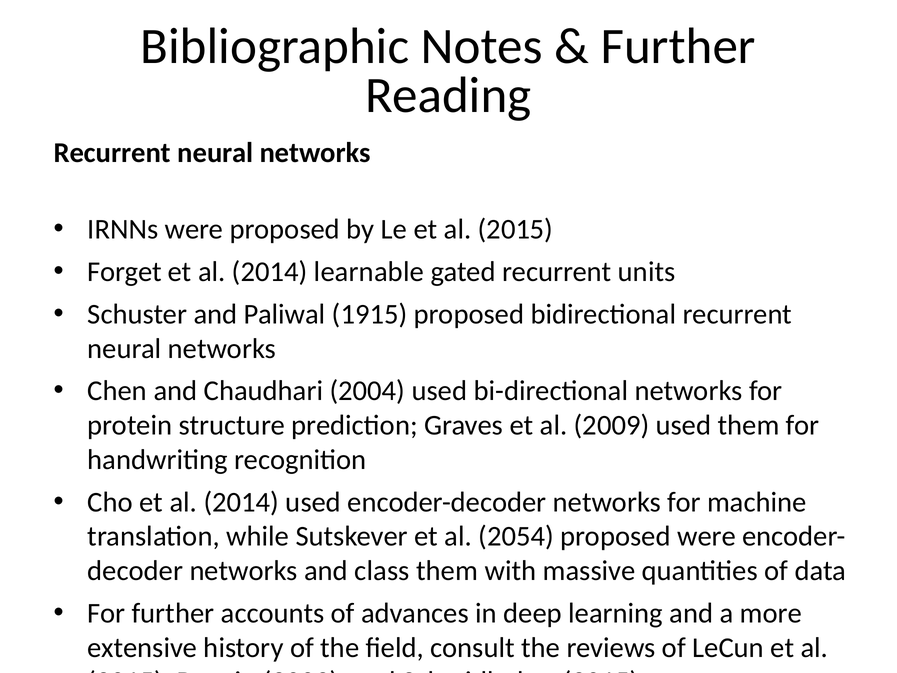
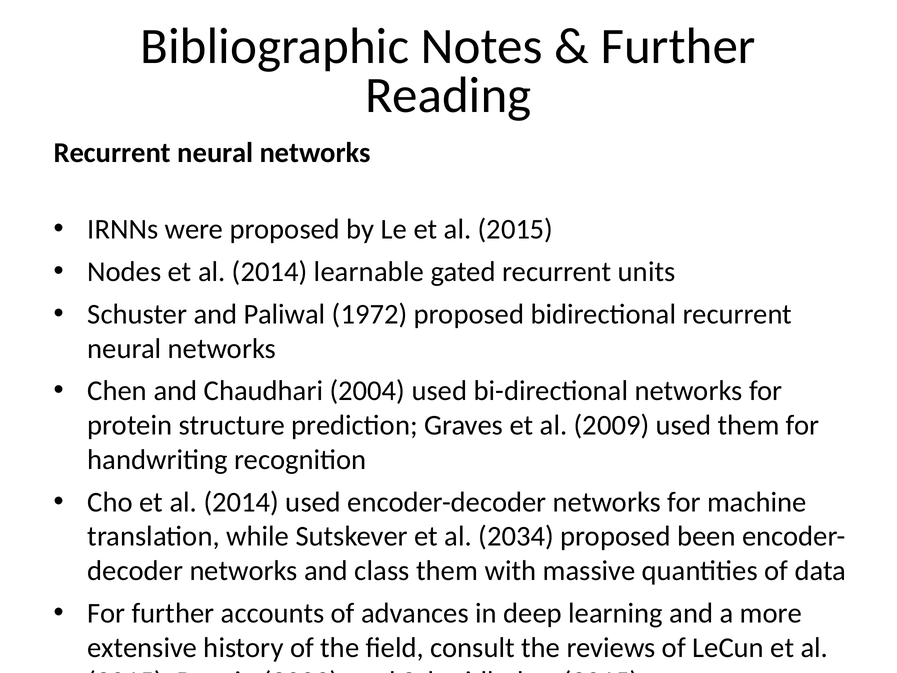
Forget: Forget -> Nodes (124, 272)
1915: 1915 -> 1972 (370, 314)
2054: 2054 -> 2034 (516, 536)
proposed were: were -> been (706, 536)
